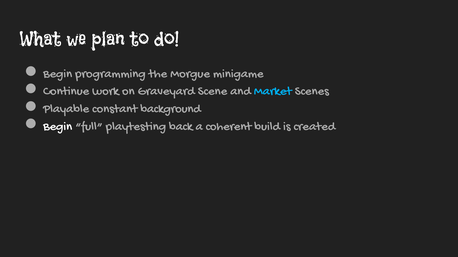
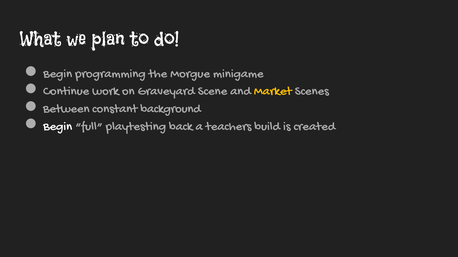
Market colour: light blue -> yellow (273, 91)
Playable: Playable -> Between (66, 108)
coherent: coherent -> teachers (229, 126)
